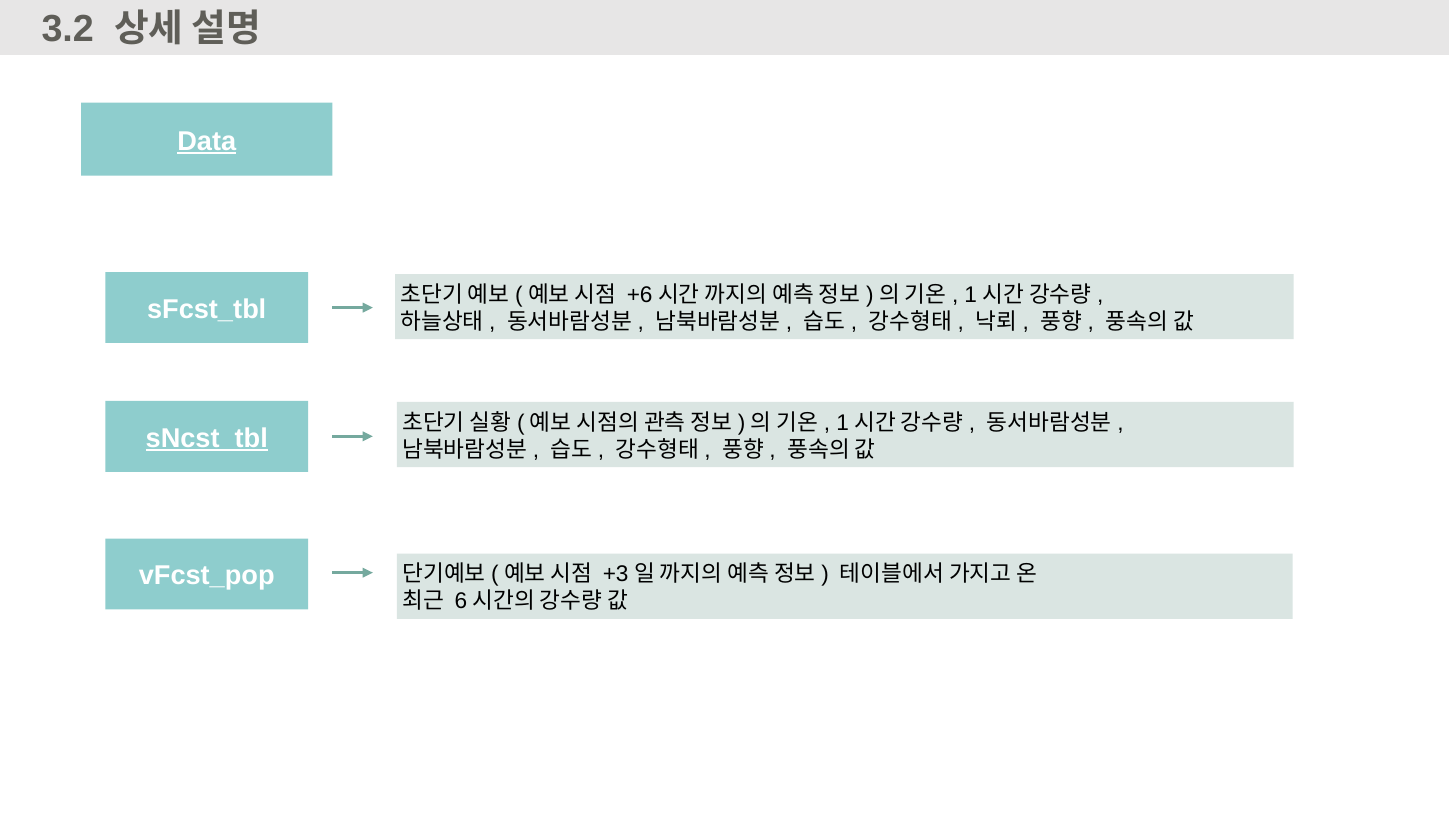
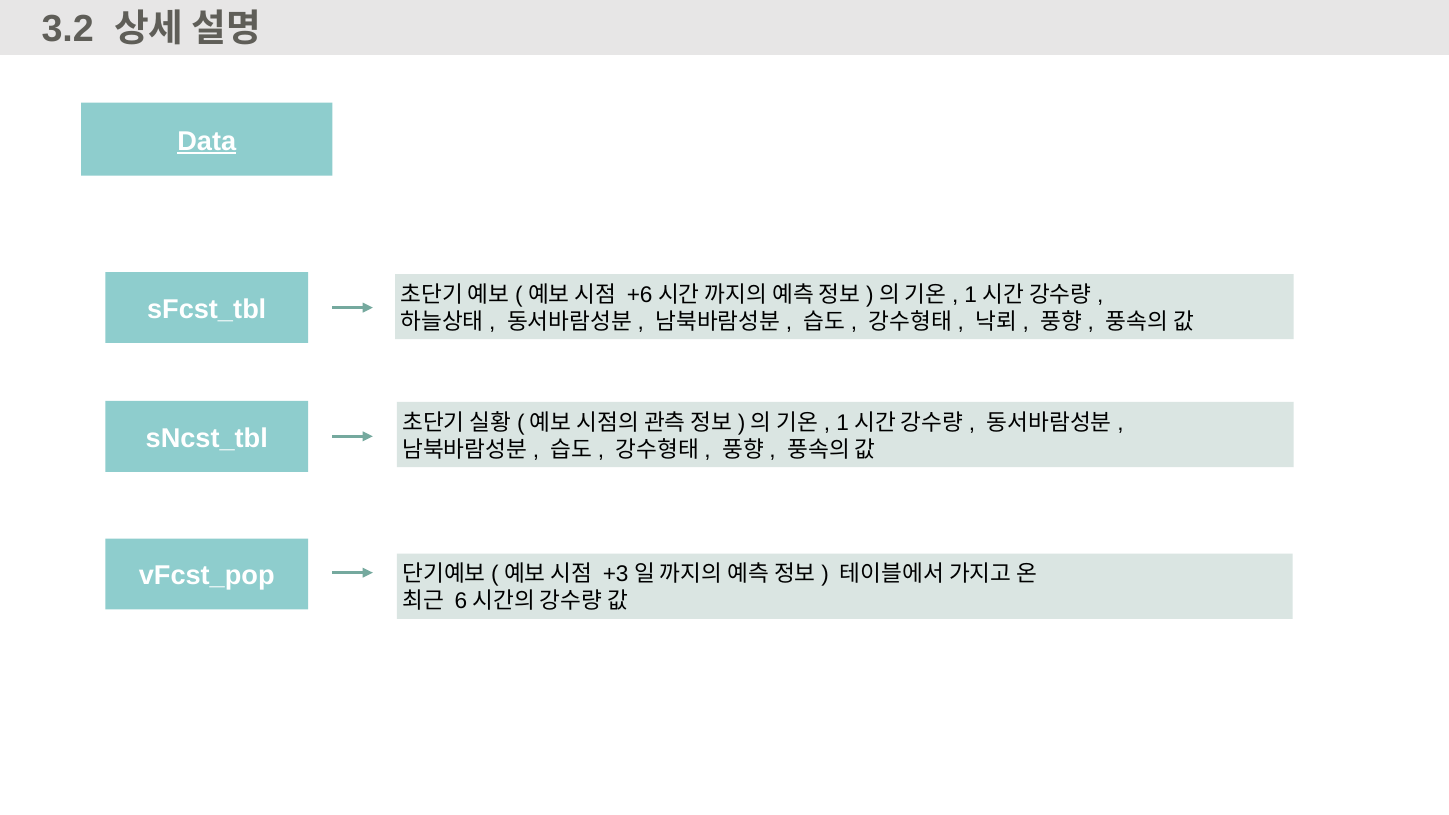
sNcst_tbl underline: present -> none (207, 438)
